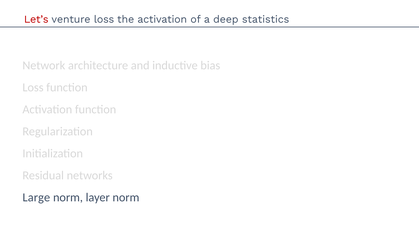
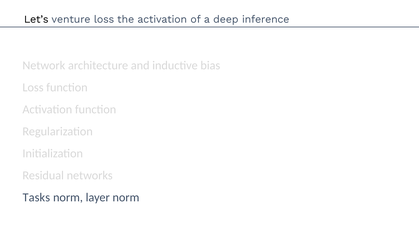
Let’s colour: red -> black (36, 19)
statistics: statistics -> inference (266, 19)
Large: Large -> Tasks (36, 197)
